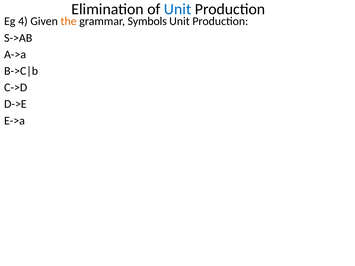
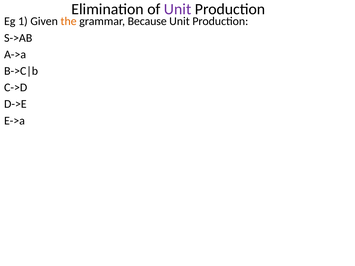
Unit colour: blue -> purple (178, 9)
4: 4 -> 1 (23, 21)
Symbols: Symbols -> Because (147, 21)
